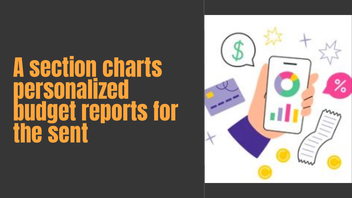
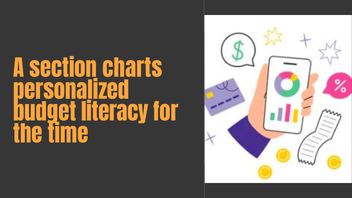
reports: reports -> literacy (115, 113)
sent: sent -> time (68, 135)
